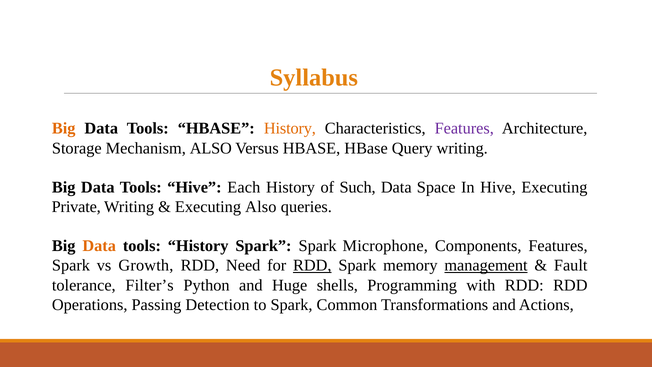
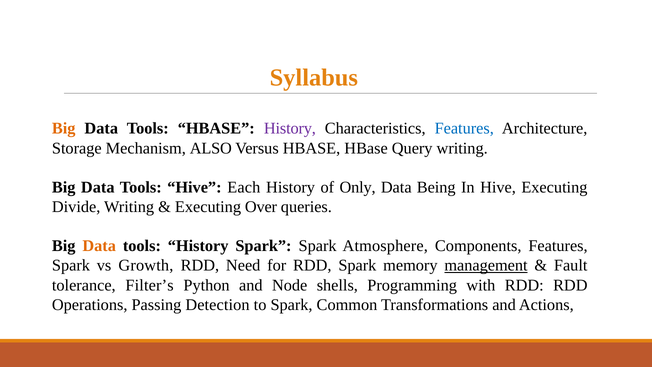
History colour: orange -> purple (290, 128)
Features colour: purple -> blue (464, 128)
Such: Such -> Only (358, 187)
Space: Space -> Being (436, 187)
Private: Private -> Divide (76, 207)
Executing Also: Also -> Over (261, 207)
Microphone: Microphone -> Atmosphere (385, 246)
RDD underline: present -> none (312, 265)
Huge: Huge -> Node (290, 285)
